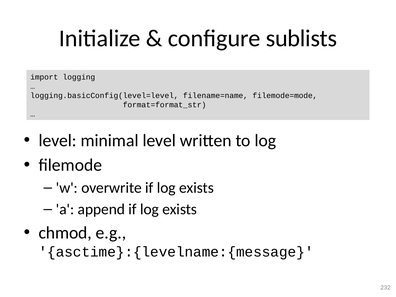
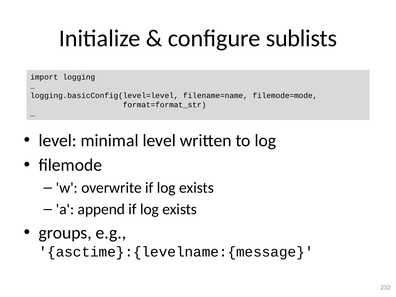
chmod: chmod -> groups (65, 233)
